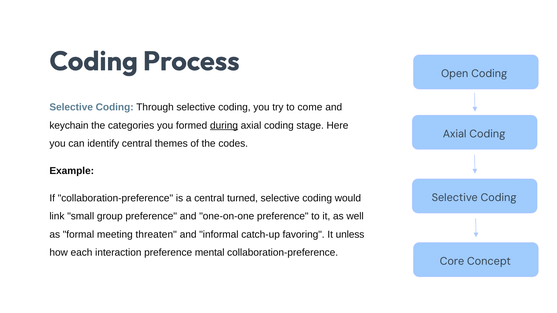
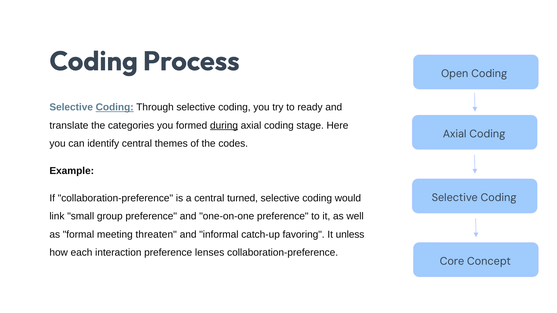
Coding underline: none -> present (115, 107)
come: come -> ready (310, 107)
keychain: keychain -> translate (69, 126)
mental: mental -> lenses (210, 253)
